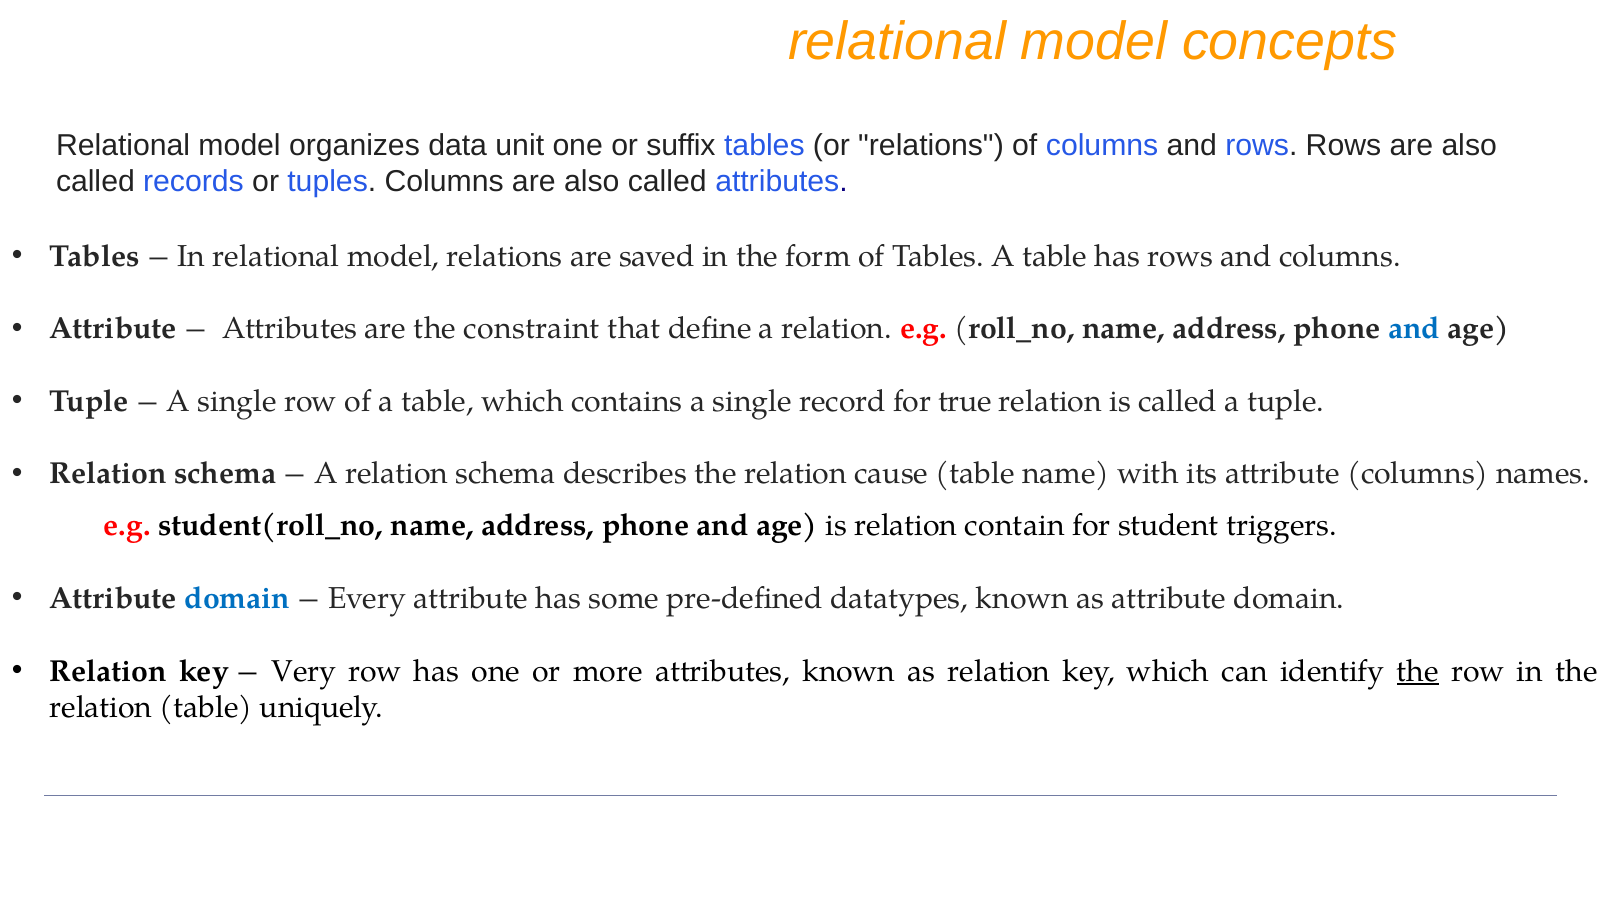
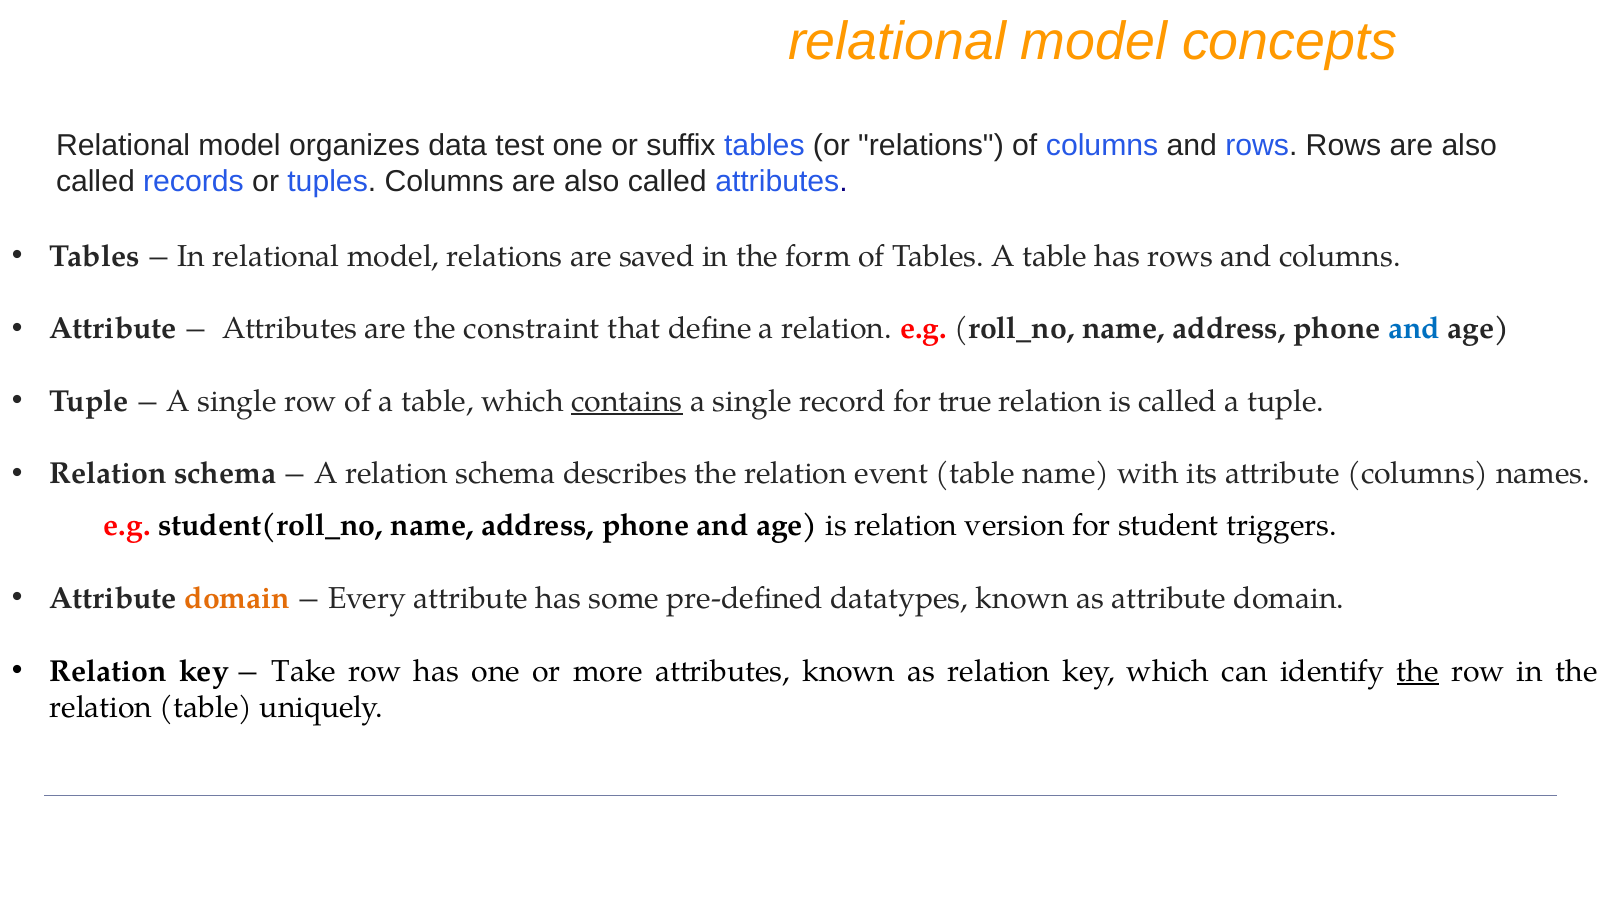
unit: unit -> test (520, 145)
contains underline: none -> present (627, 401)
cause: cause -> event (891, 474)
contain: contain -> version (1015, 526)
domain colour: blue -> orange (237, 599)
Very: Very -> Take (304, 671)
